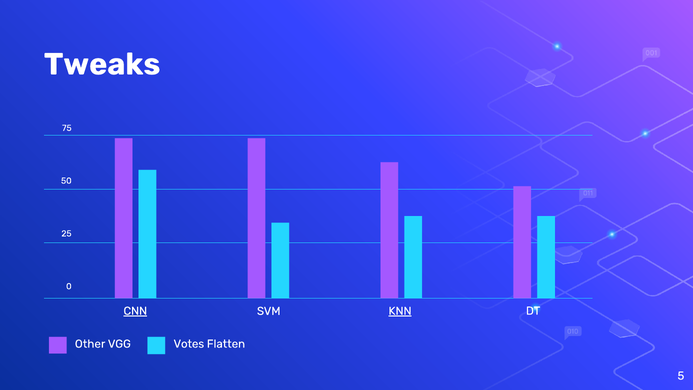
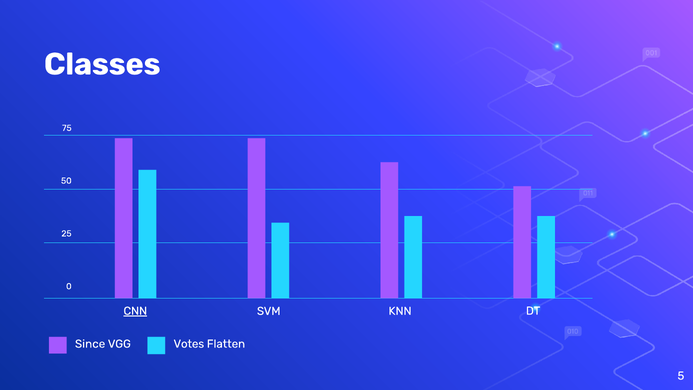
Tweaks: Tweaks -> Classes (102, 64)
KNN underline: present -> none (400, 311)
Other: Other -> Since (90, 344)
